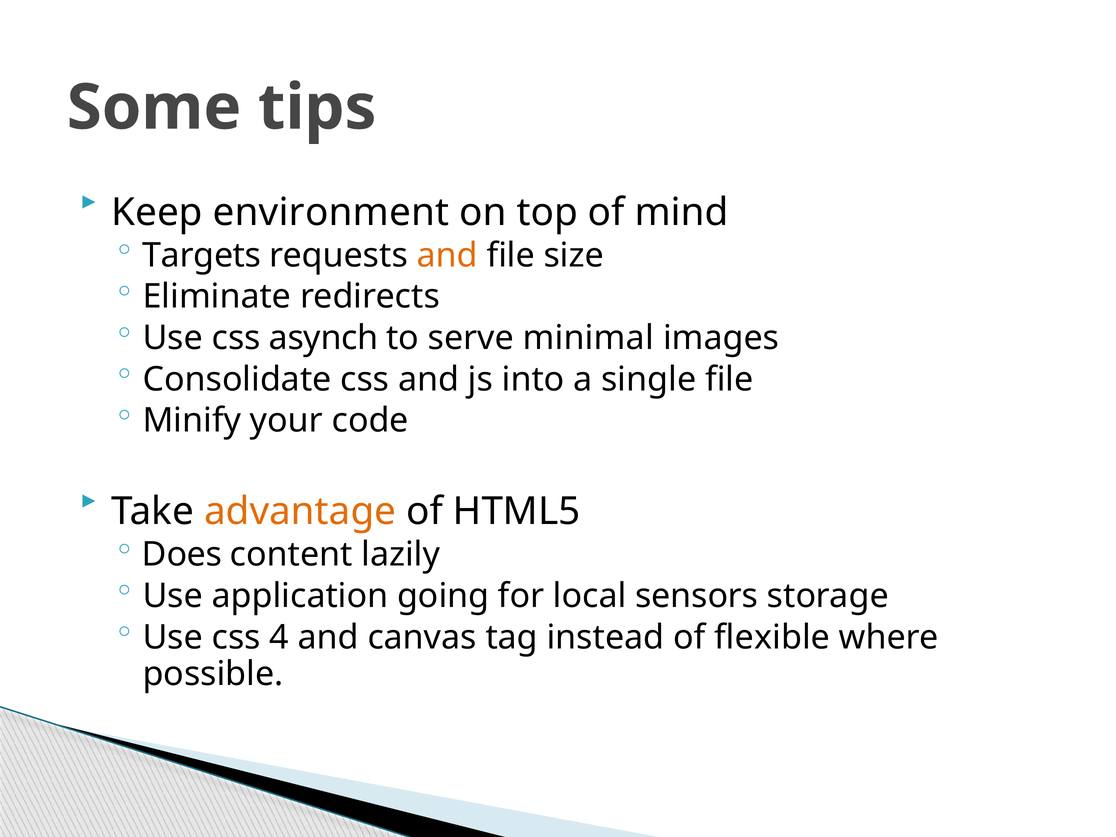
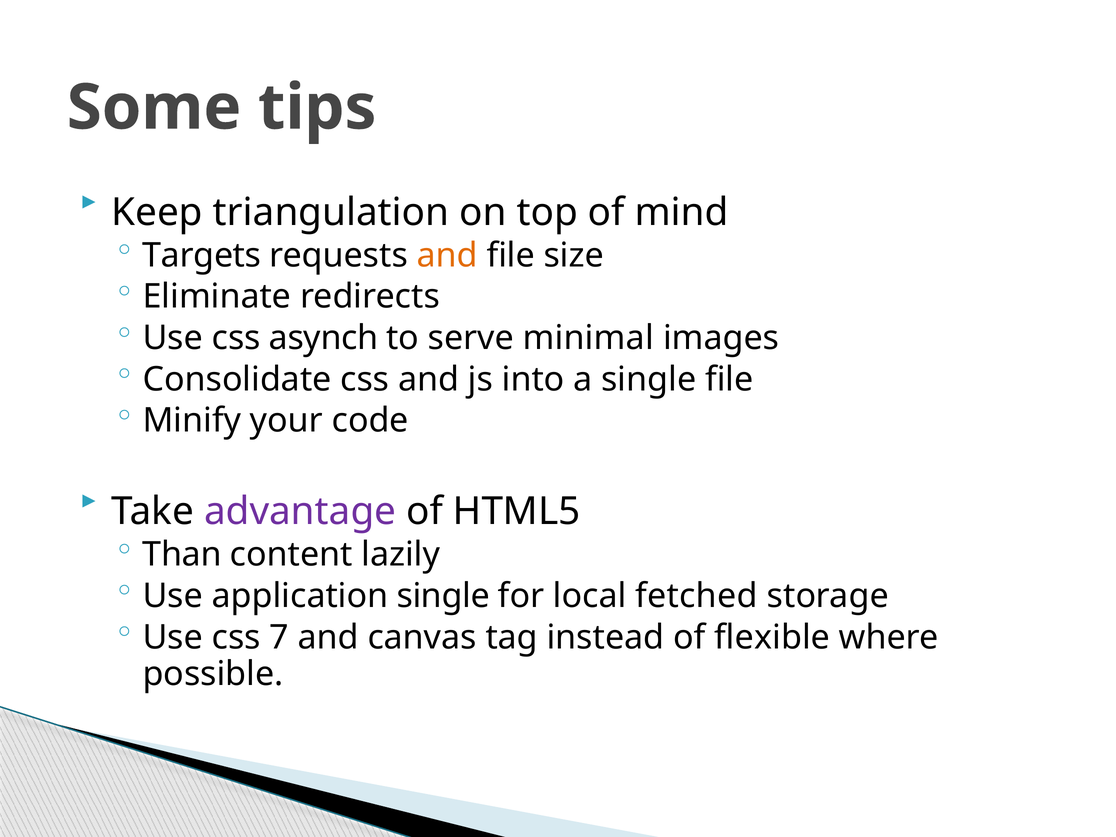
environment: environment -> triangulation (331, 212)
advantage colour: orange -> purple (300, 512)
Does: Does -> Than (182, 555)
application going: going -> single (443, 596)
sensors: sensors -> fetched (697, 596)
4: 4 -> 7 (279, 637)
